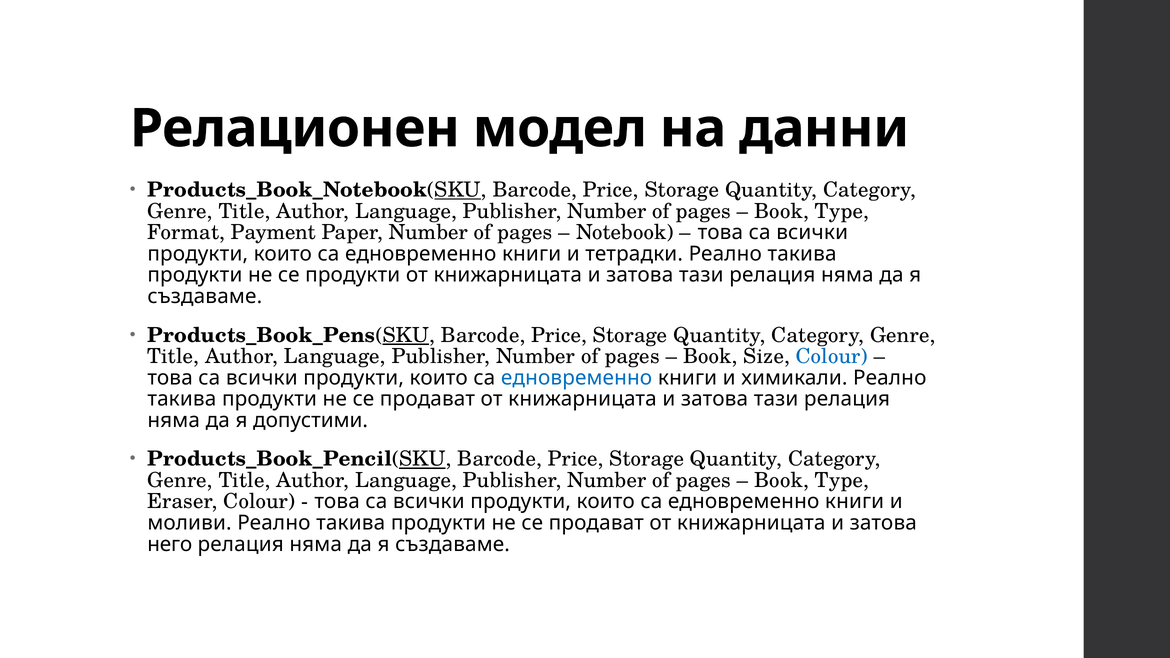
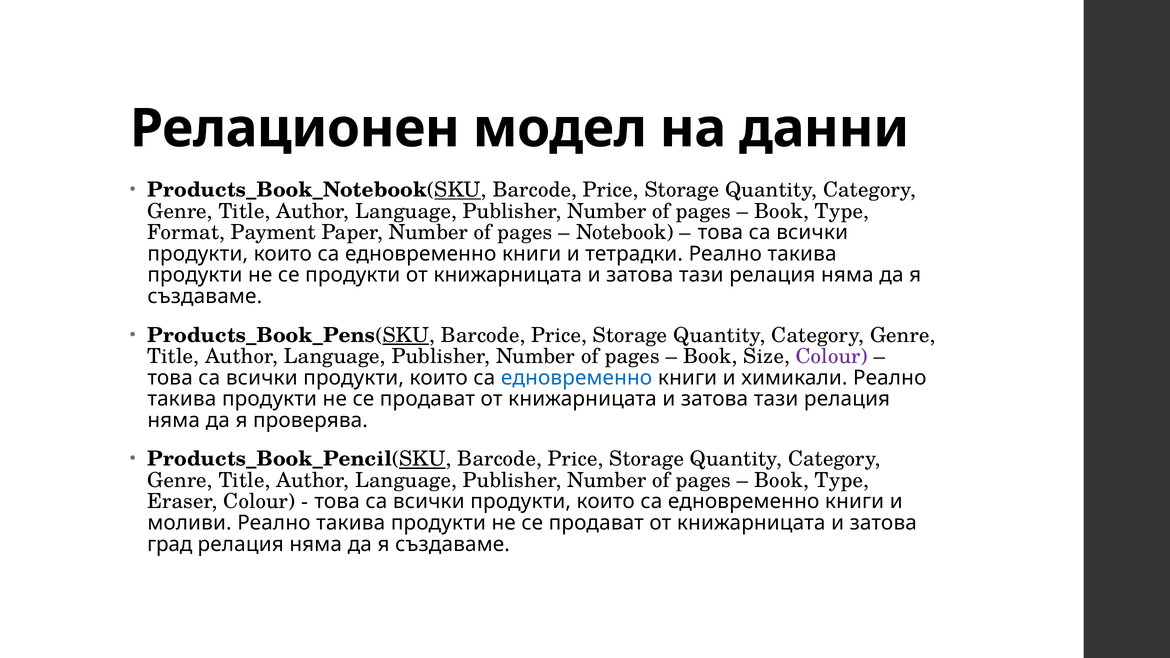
Colour colour: blue -> purple (832, 357)
допустими: допустими -> проверява (310, 420)
него: него -> град (170, 544)
